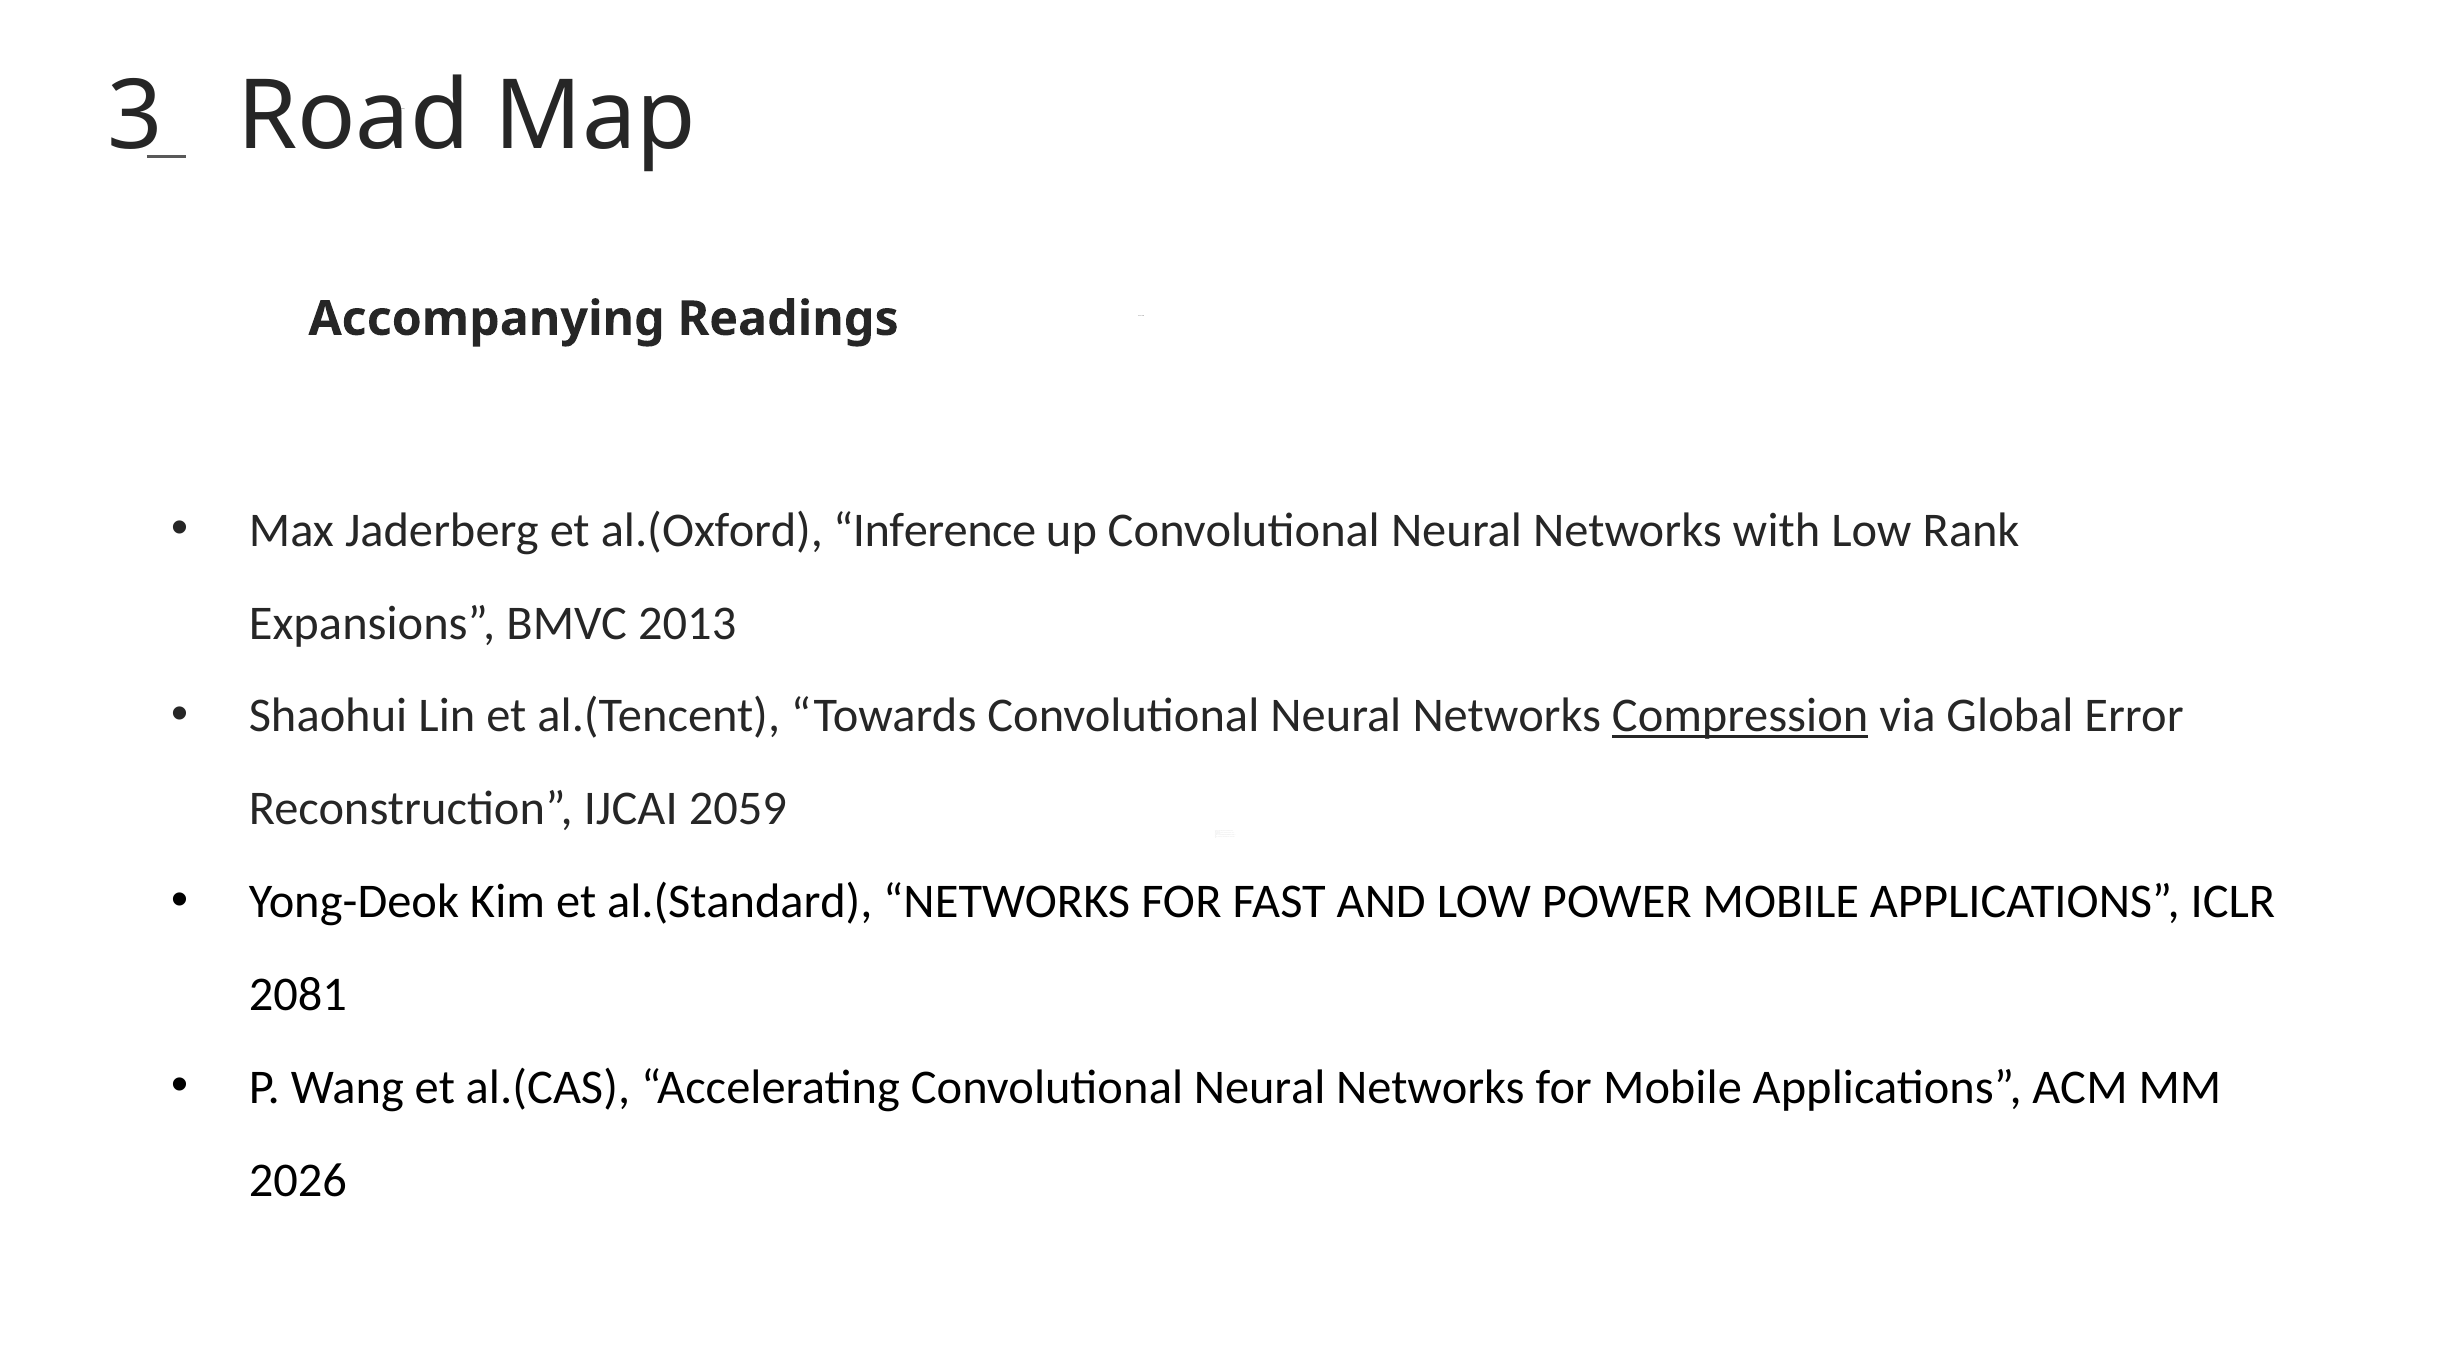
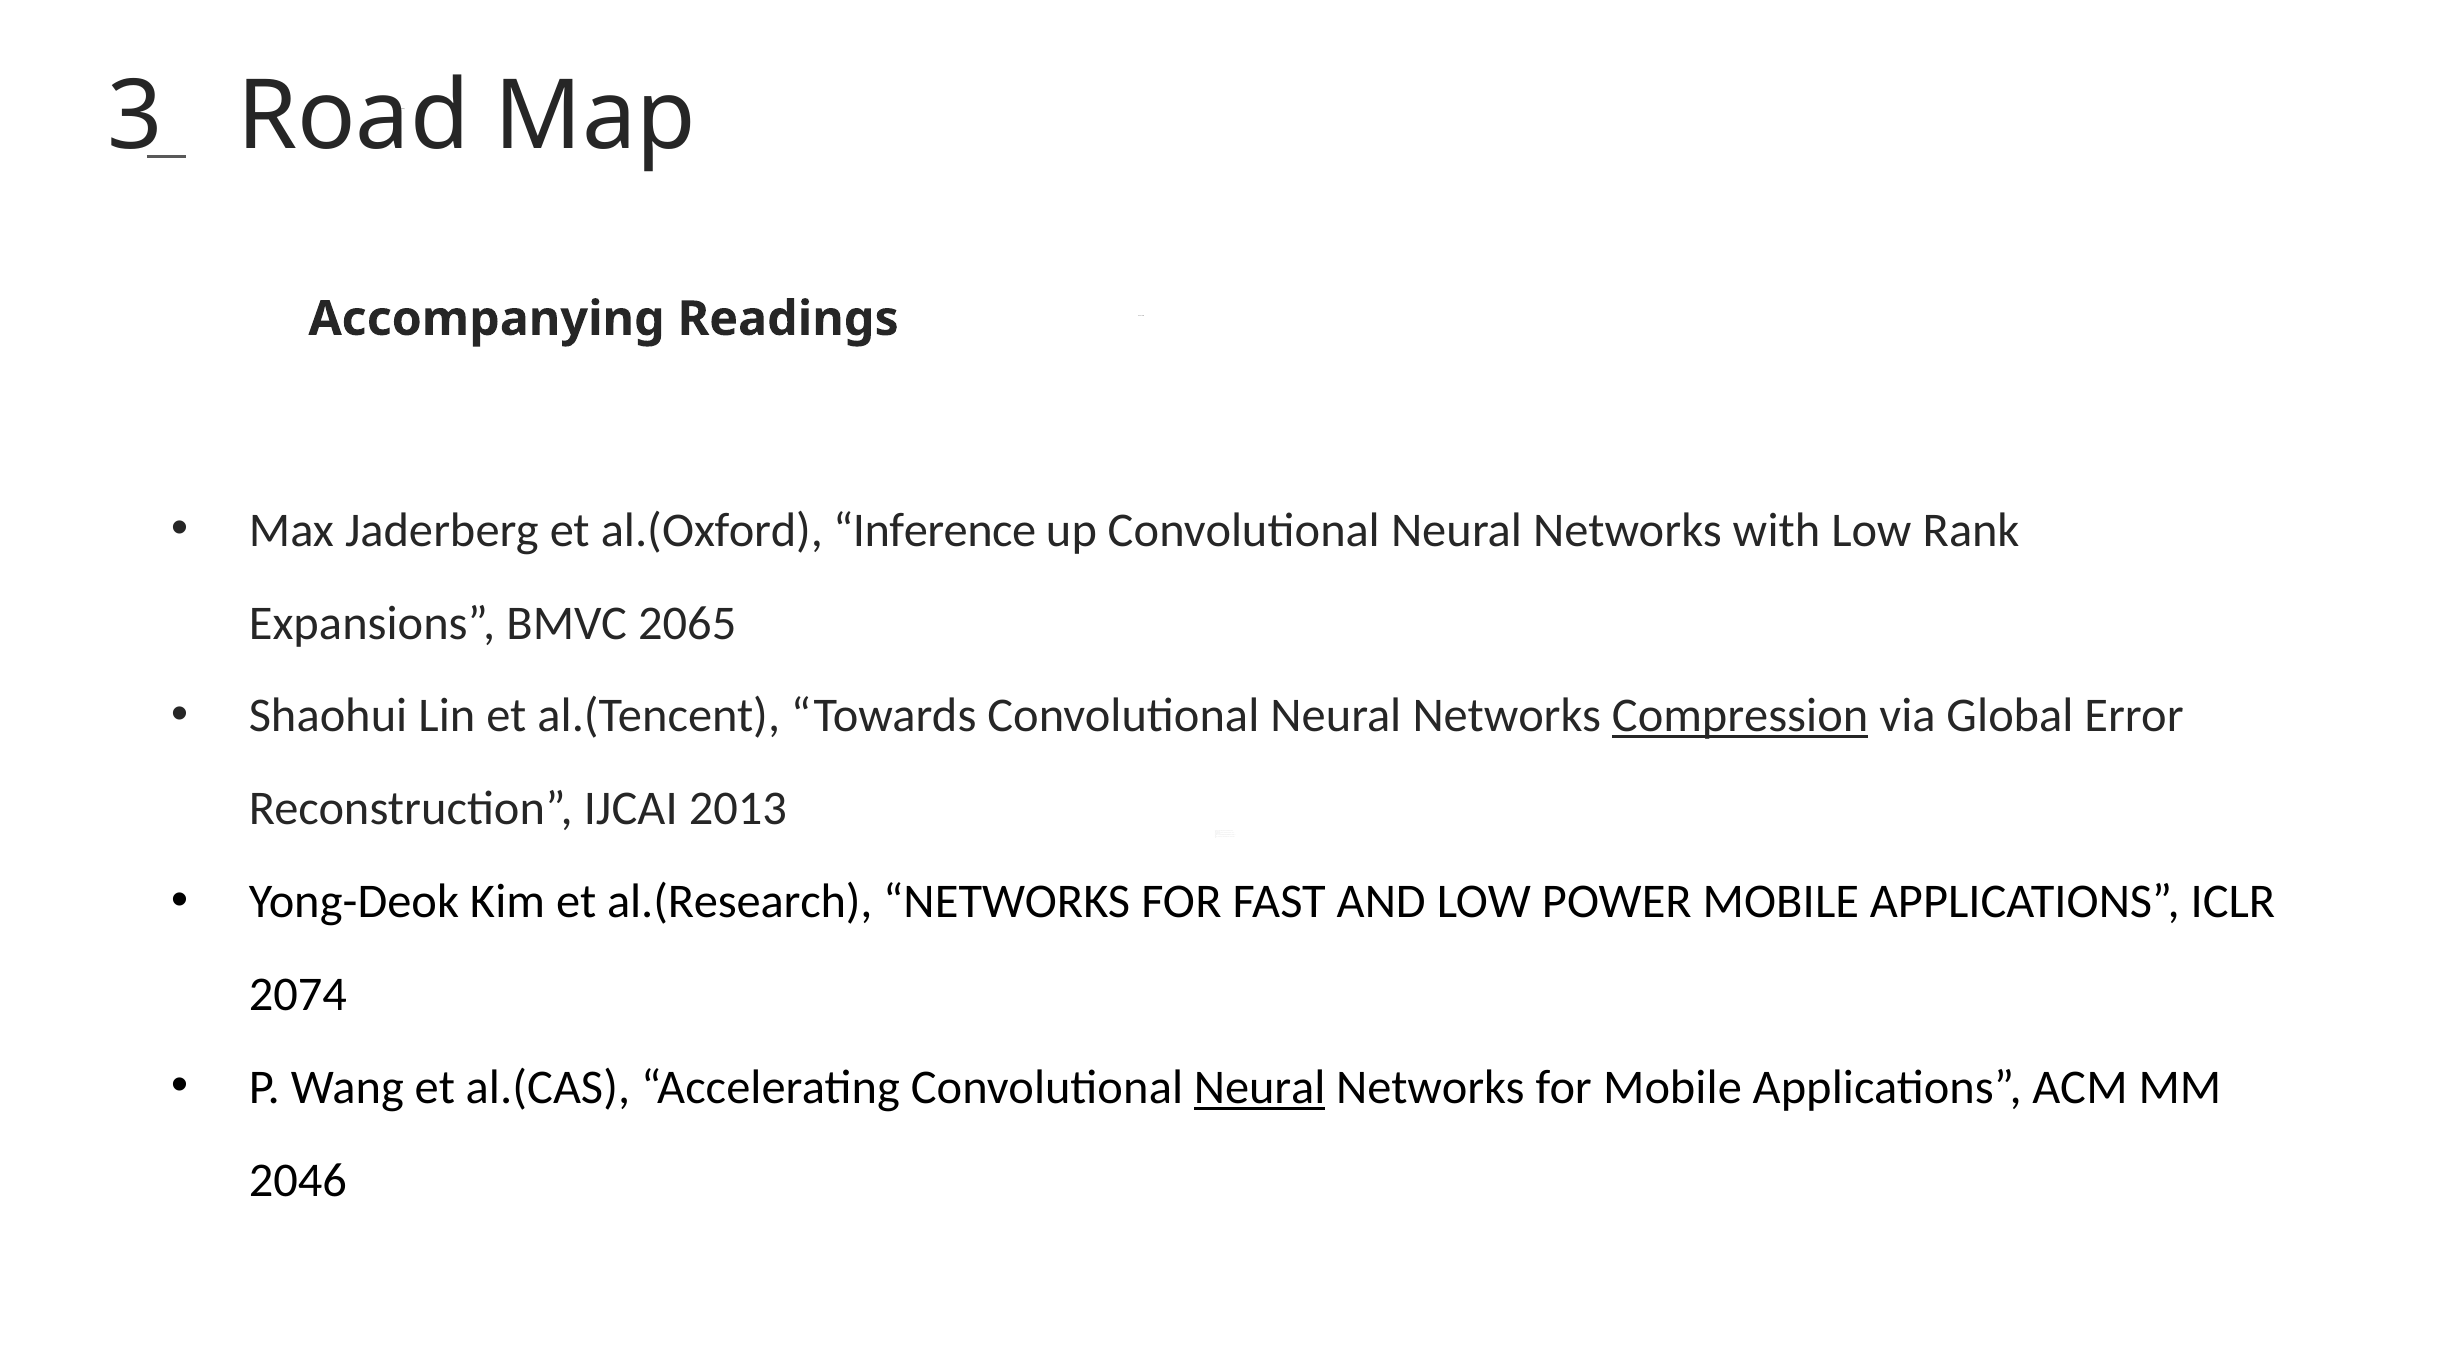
2013: 2013 -> 2065 (687, 623)
2059: 2059 -> 2013 (738, 809)
al.(Standard: al.(Standard -> al.(Research (740, 902)
2081: 2081 -> 2074 (298, 995)
Neural underline: none -> present (1260, 1087)
2026: 2026 -> 2046 (298, 1180)
